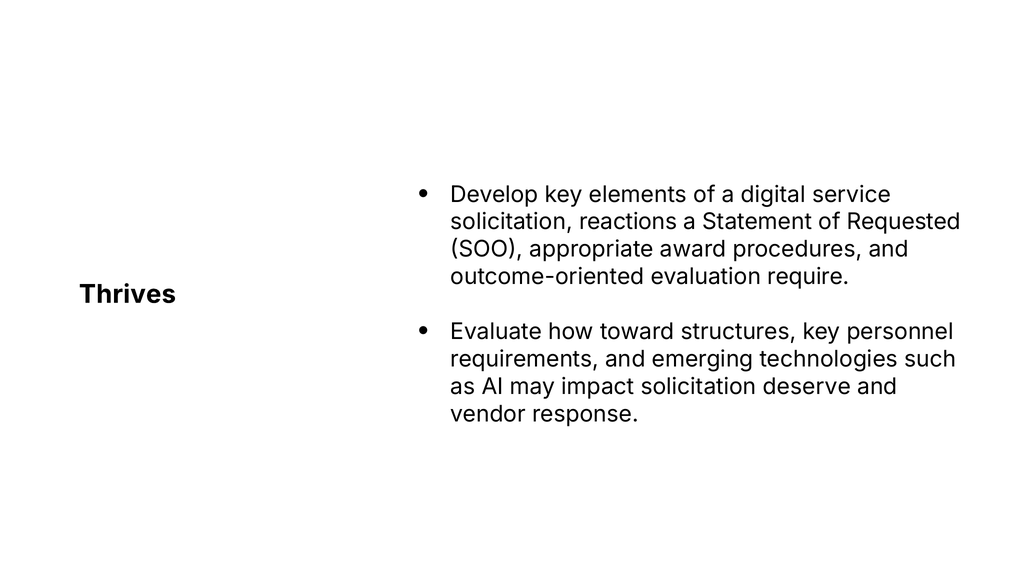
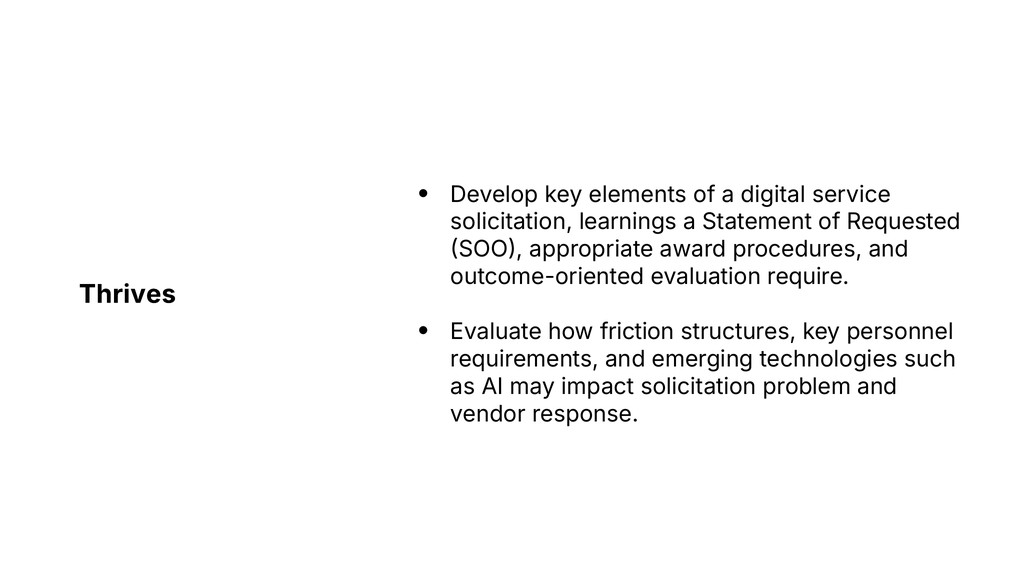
reactions: reactions -> learnings (628, 222)
toward: toward -> friction (637, 332)
deserve: deserve -> problem (807, 386)
